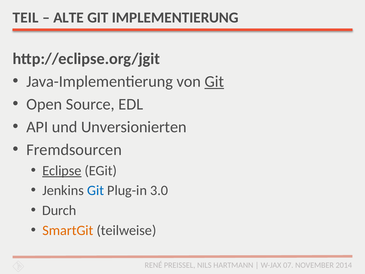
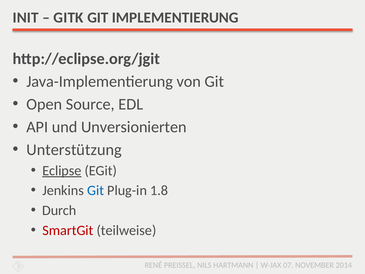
TEIL: TEIL -> INIT (26, 18)
ALTE: ALTE -> GITK (68, 18)
Git underline: present -> none (214, 81)
Fremdsourcen: Fremdsourcen -> Unterstützung (74, 150)
3.0: 3.0 -> 1.8 (159, 190)
SmartGit colour: orange -> red (68, 230)
